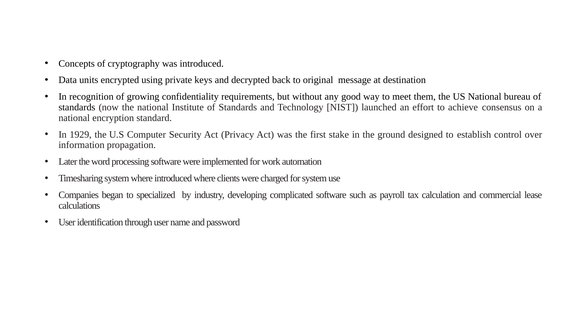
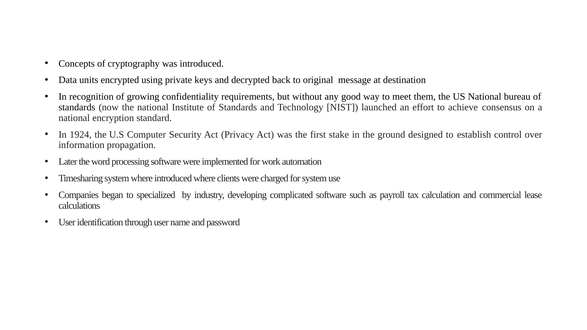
1929: 1929 -> 1924 (81, 135)
